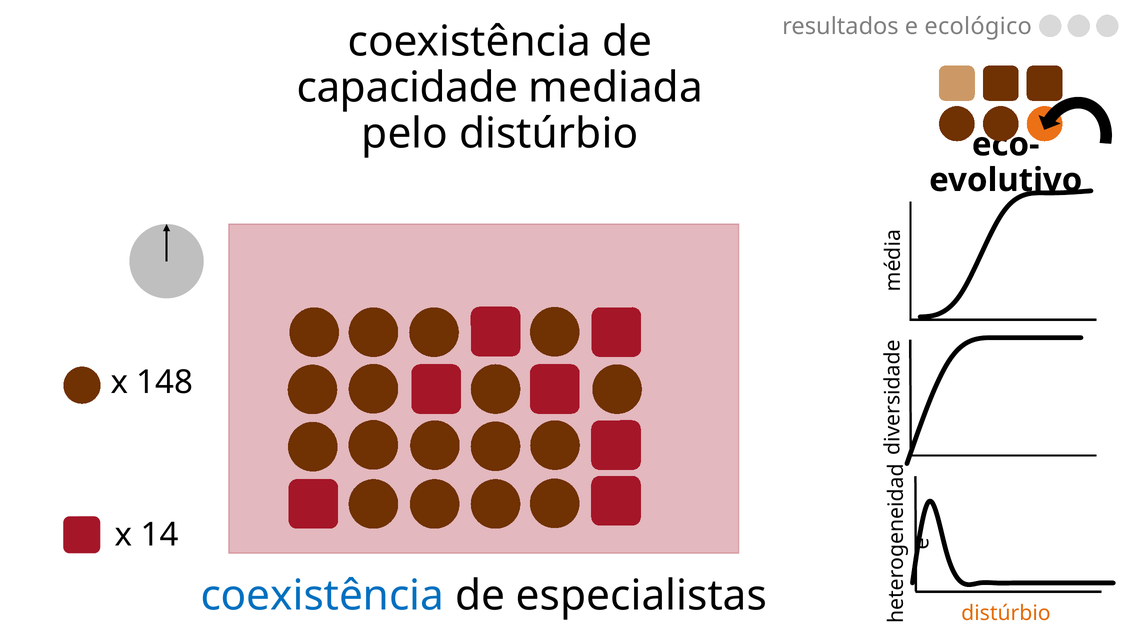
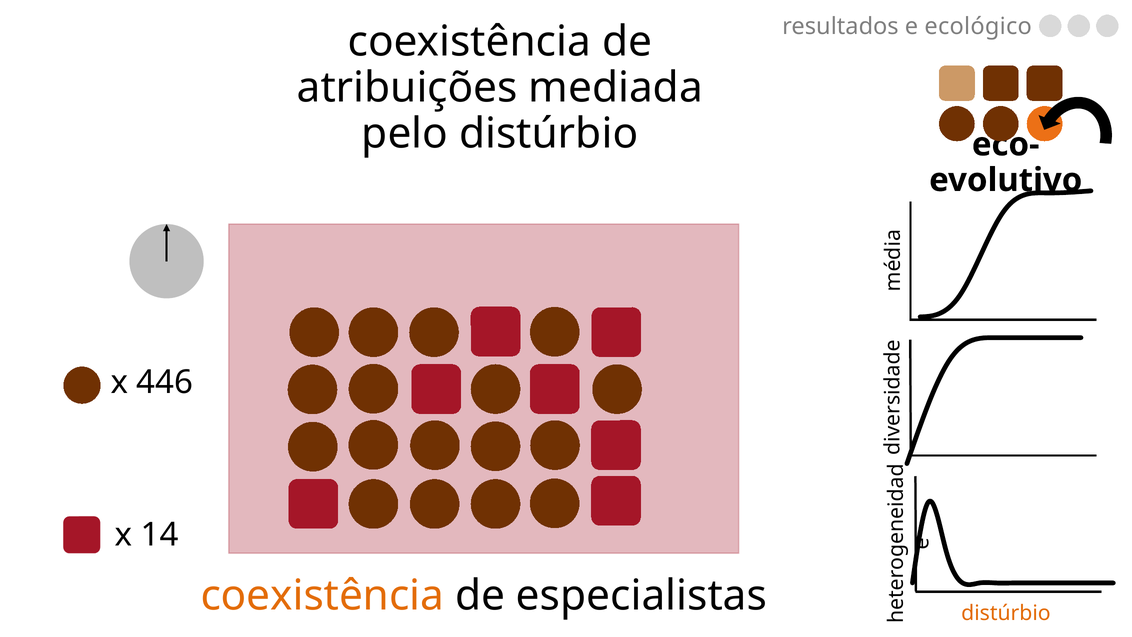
capacidade: capacidade -> atribuições (407, 88)
148: 148 -> 446 (165, 382)
coexistência colour: blue -> orange (322, 596)
